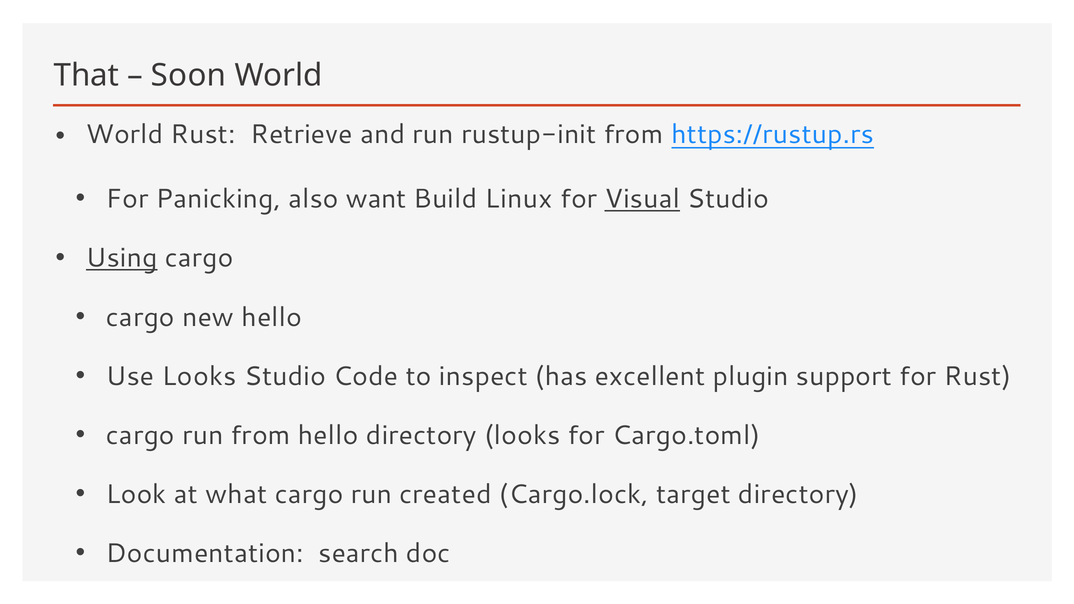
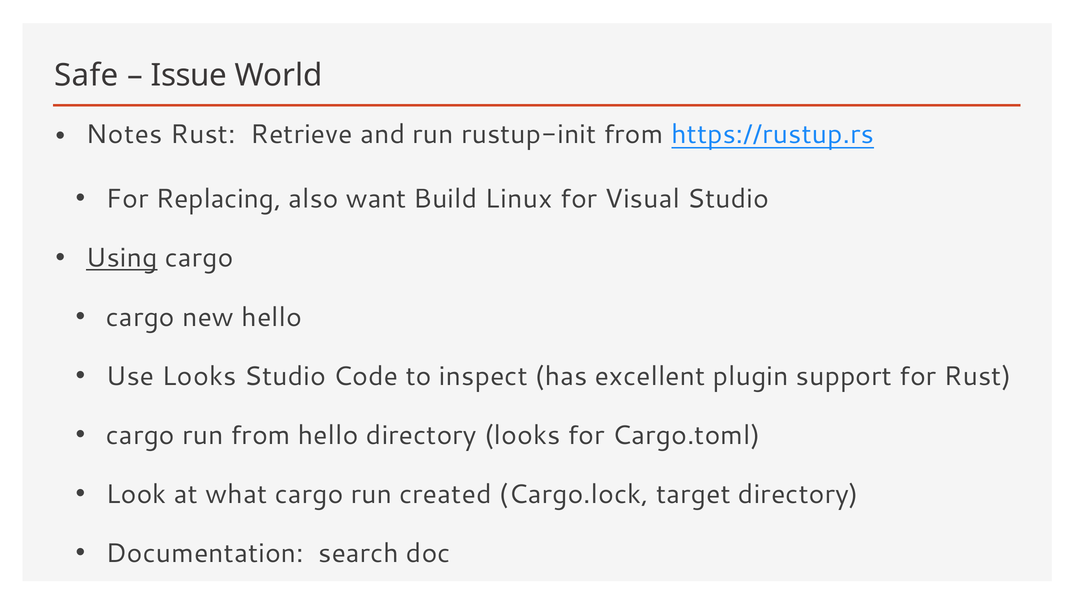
That: That -> Safe (86, 75)
Soon: Soon -> Issue (189, 75)
World: World -> Notes (124, 134)
Panicking: Panicking -> Replacing (219, 199)
Visual underline: present -> none (642, 199)
